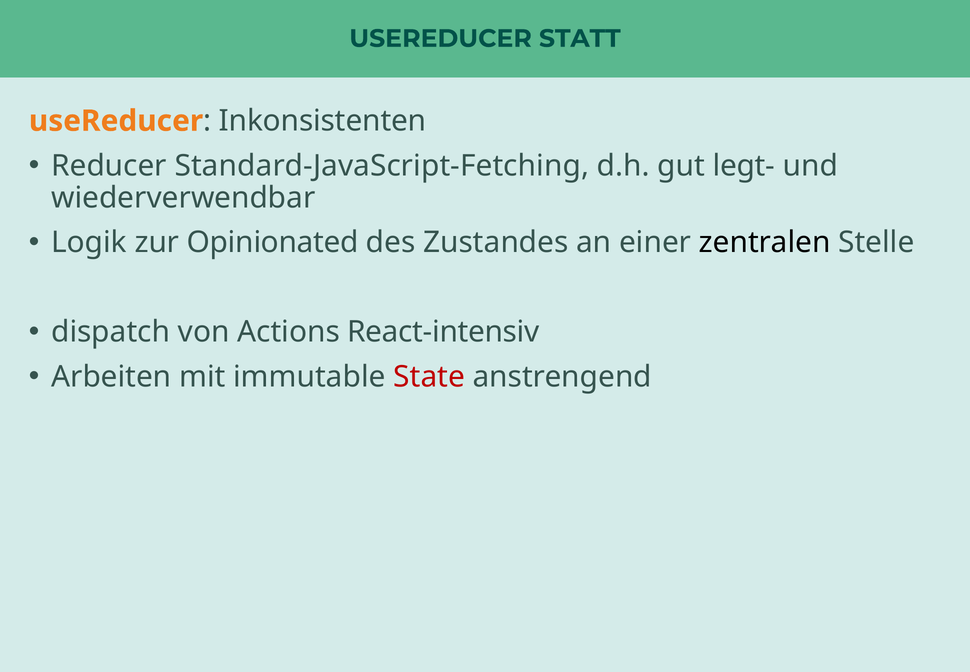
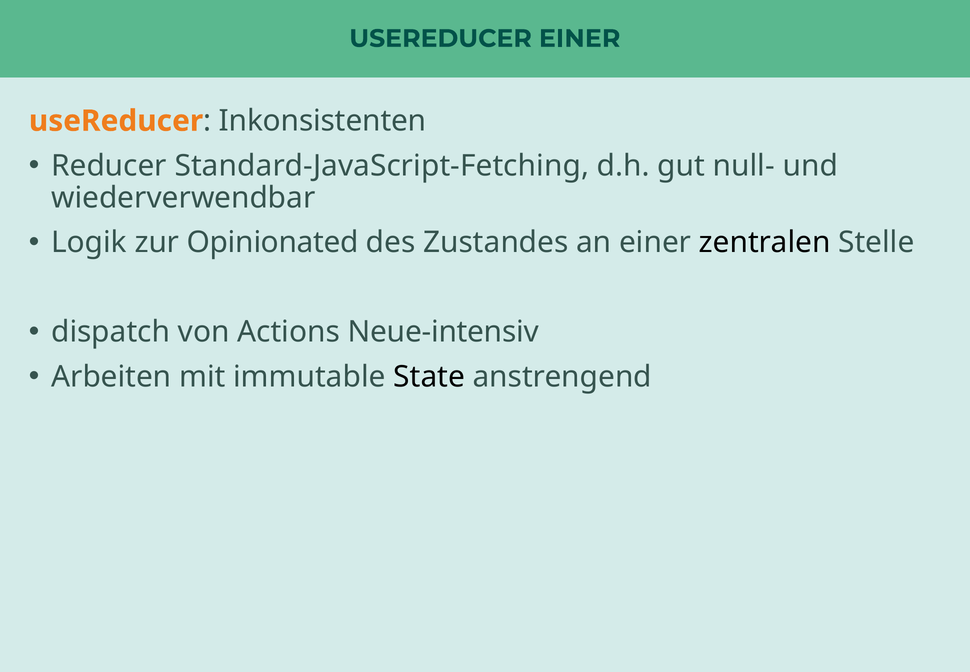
USEREDUCER STATT: STATT -> EINER (580, 38)
legt-: legt- -> null- (744, 166)
React-intensiv: React-intensiv -> Neue-intensiv (443, 332)
State colour: red -> black (429, 376)
